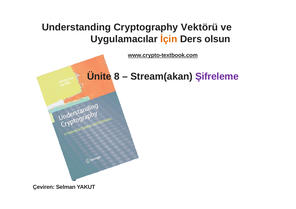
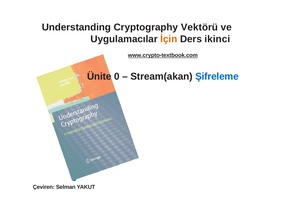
olsun: olsun -> ikinci (217, 39)
8: 8 -> 0 (117, 77)
Şifreleme colour: purple -> blue (217, 77)
